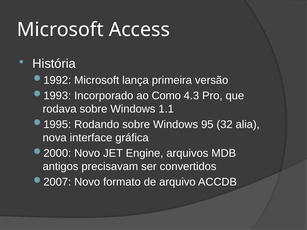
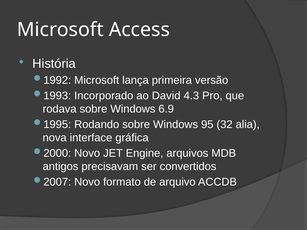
Como: Como -> David (166, 96)
1.1: 1.1 -> 6.9 (166, 109)
